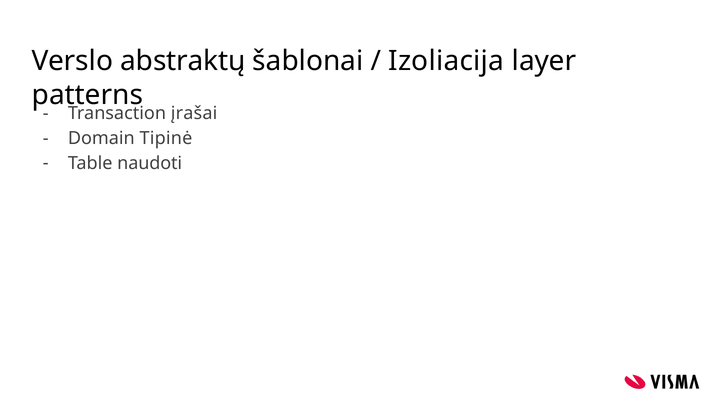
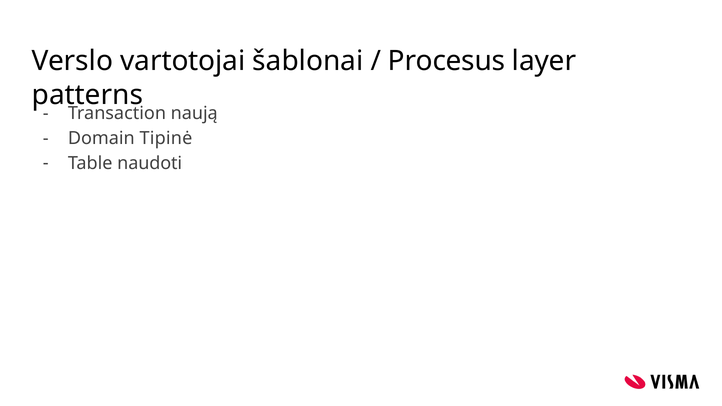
abstraktų: abstraktų -> vartotojai (183, 61)
Izoliacija: Izoliacija -> Procesus (447, 61)
įrašai: įrašai -> naują (194, 114)
